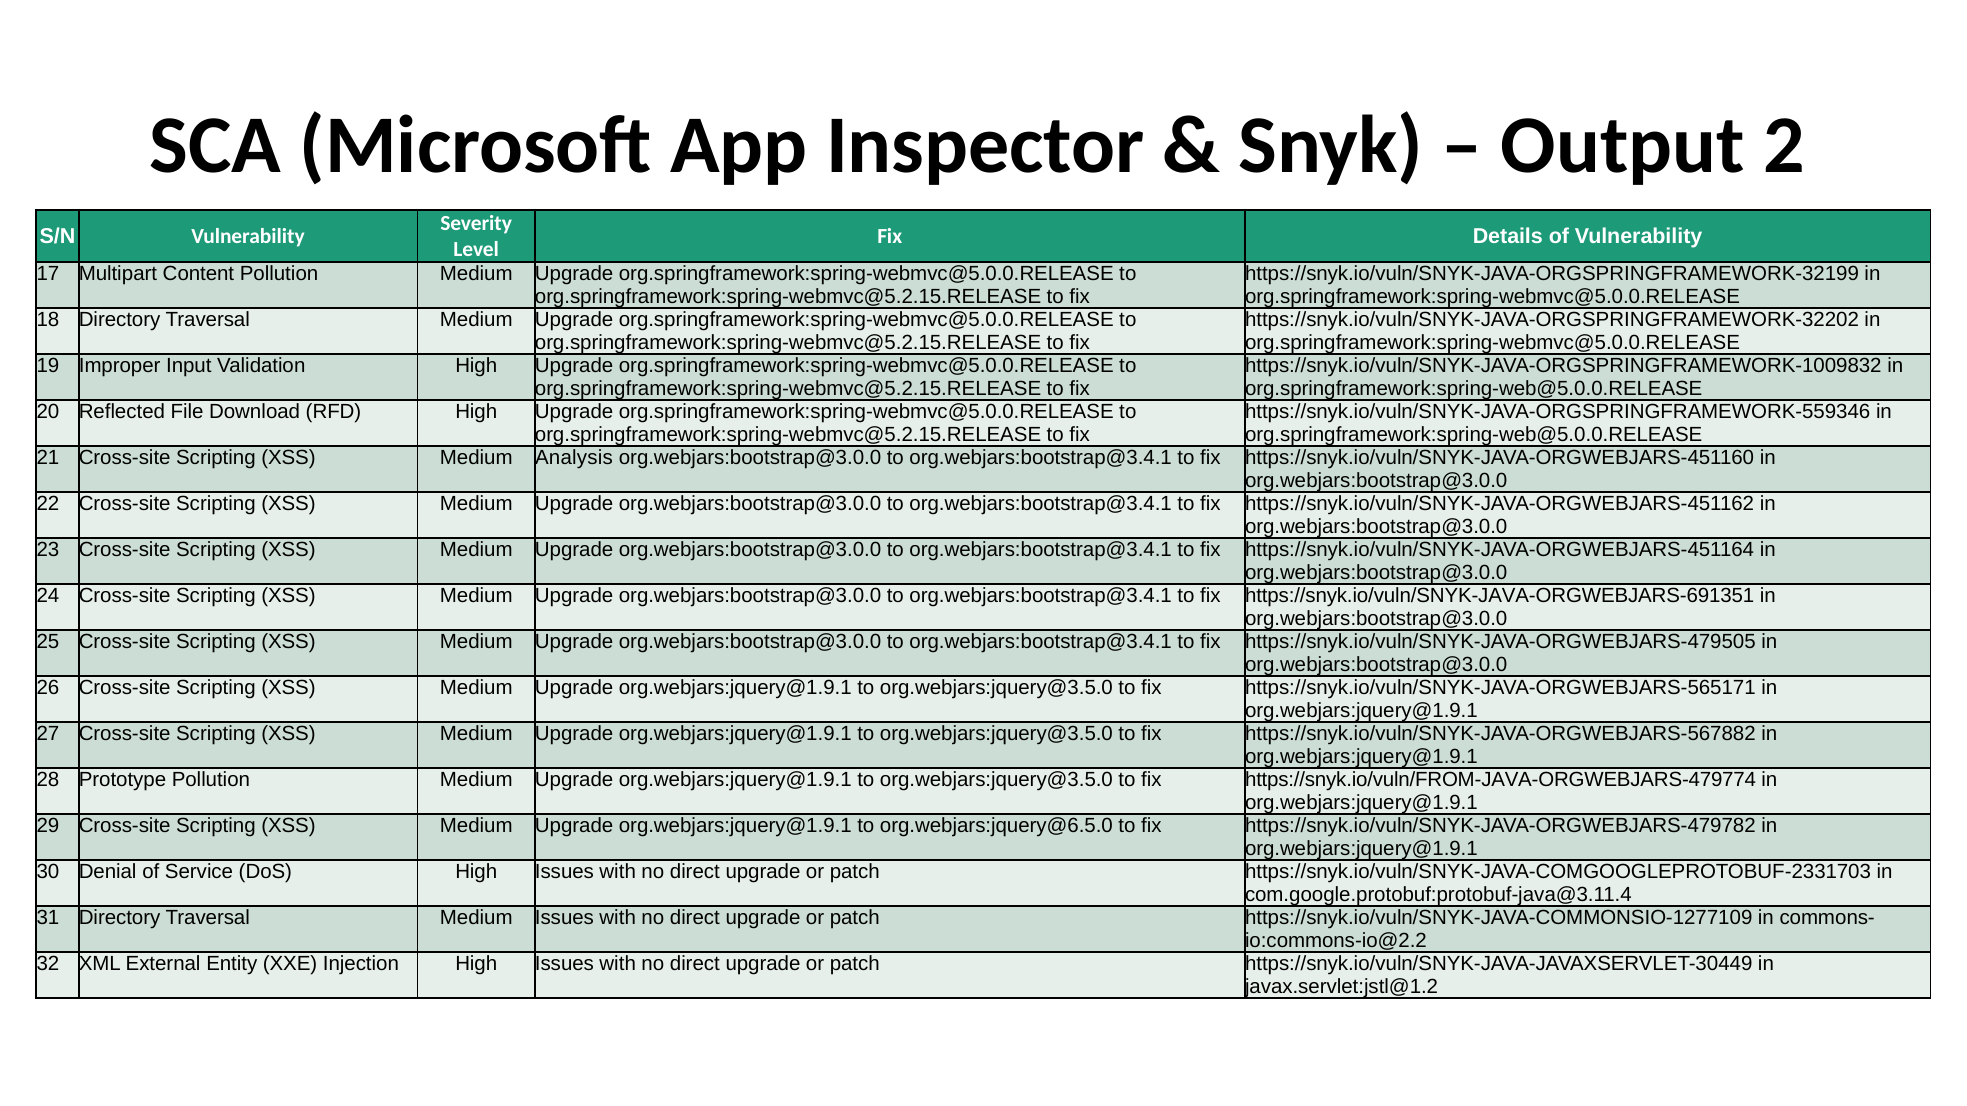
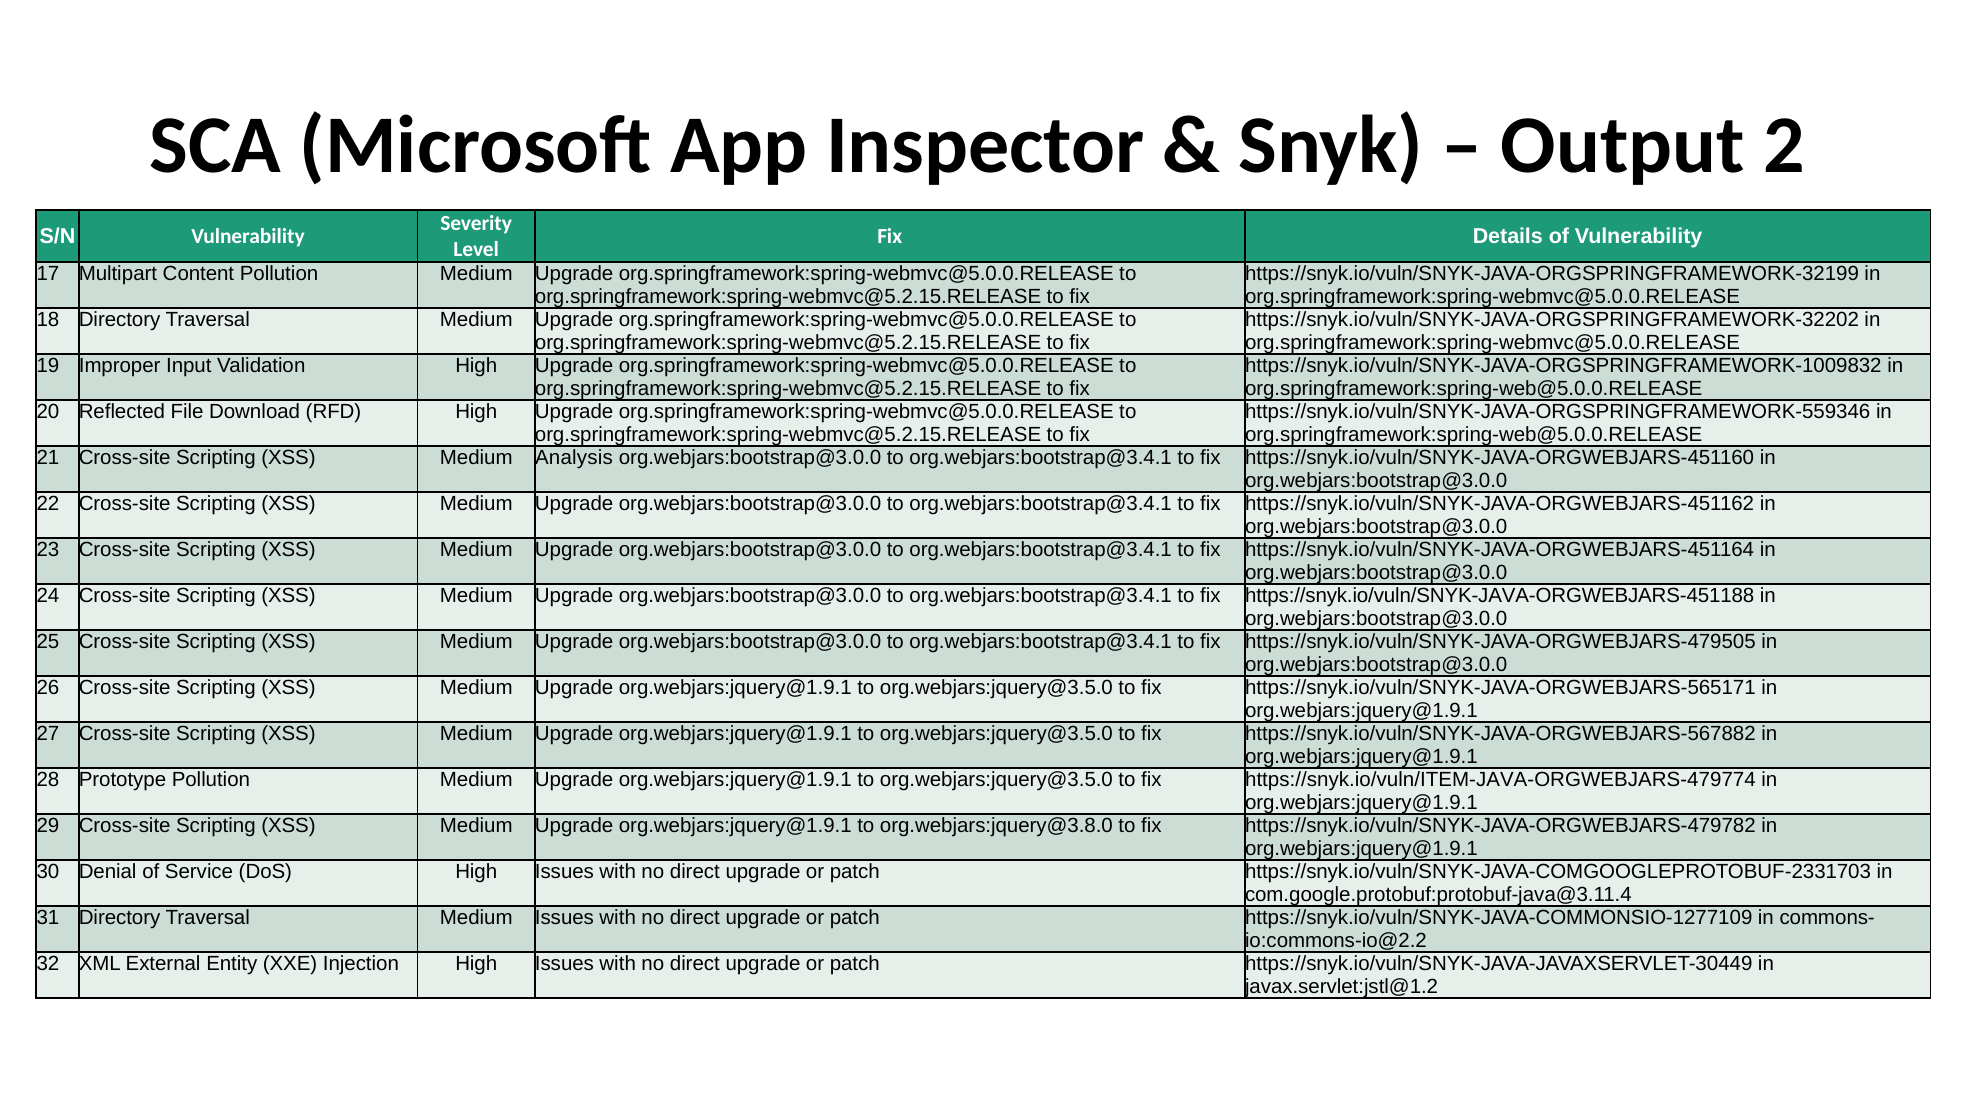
https://snyk.io/vuln/SNYK-JAVA-ORGWEBJARS-691351: https://snyk.io/vuln/SNYK-JAVA-ORGWEBJARS-691351 -> https://snyk.io/vuln/SNYK-JAVA-ORGWEBJARS-451188 (1500, 596)
https://snyk.io/vuln/FROM-JAVA-ORGWEBJARS-479774: https://snyk.io/vuln/FROM-JAVA-ORGWEBJARS-479774 -> https://snyk.io/vuln/ITEM-JAVA-ORGWEBJARS-479774 (1500, 780)
org.webjars:jquery@6.5.0: org.webjars:jquery@6.5.0 -> org.webjars:jquery@3.8.0 (996, 826)
